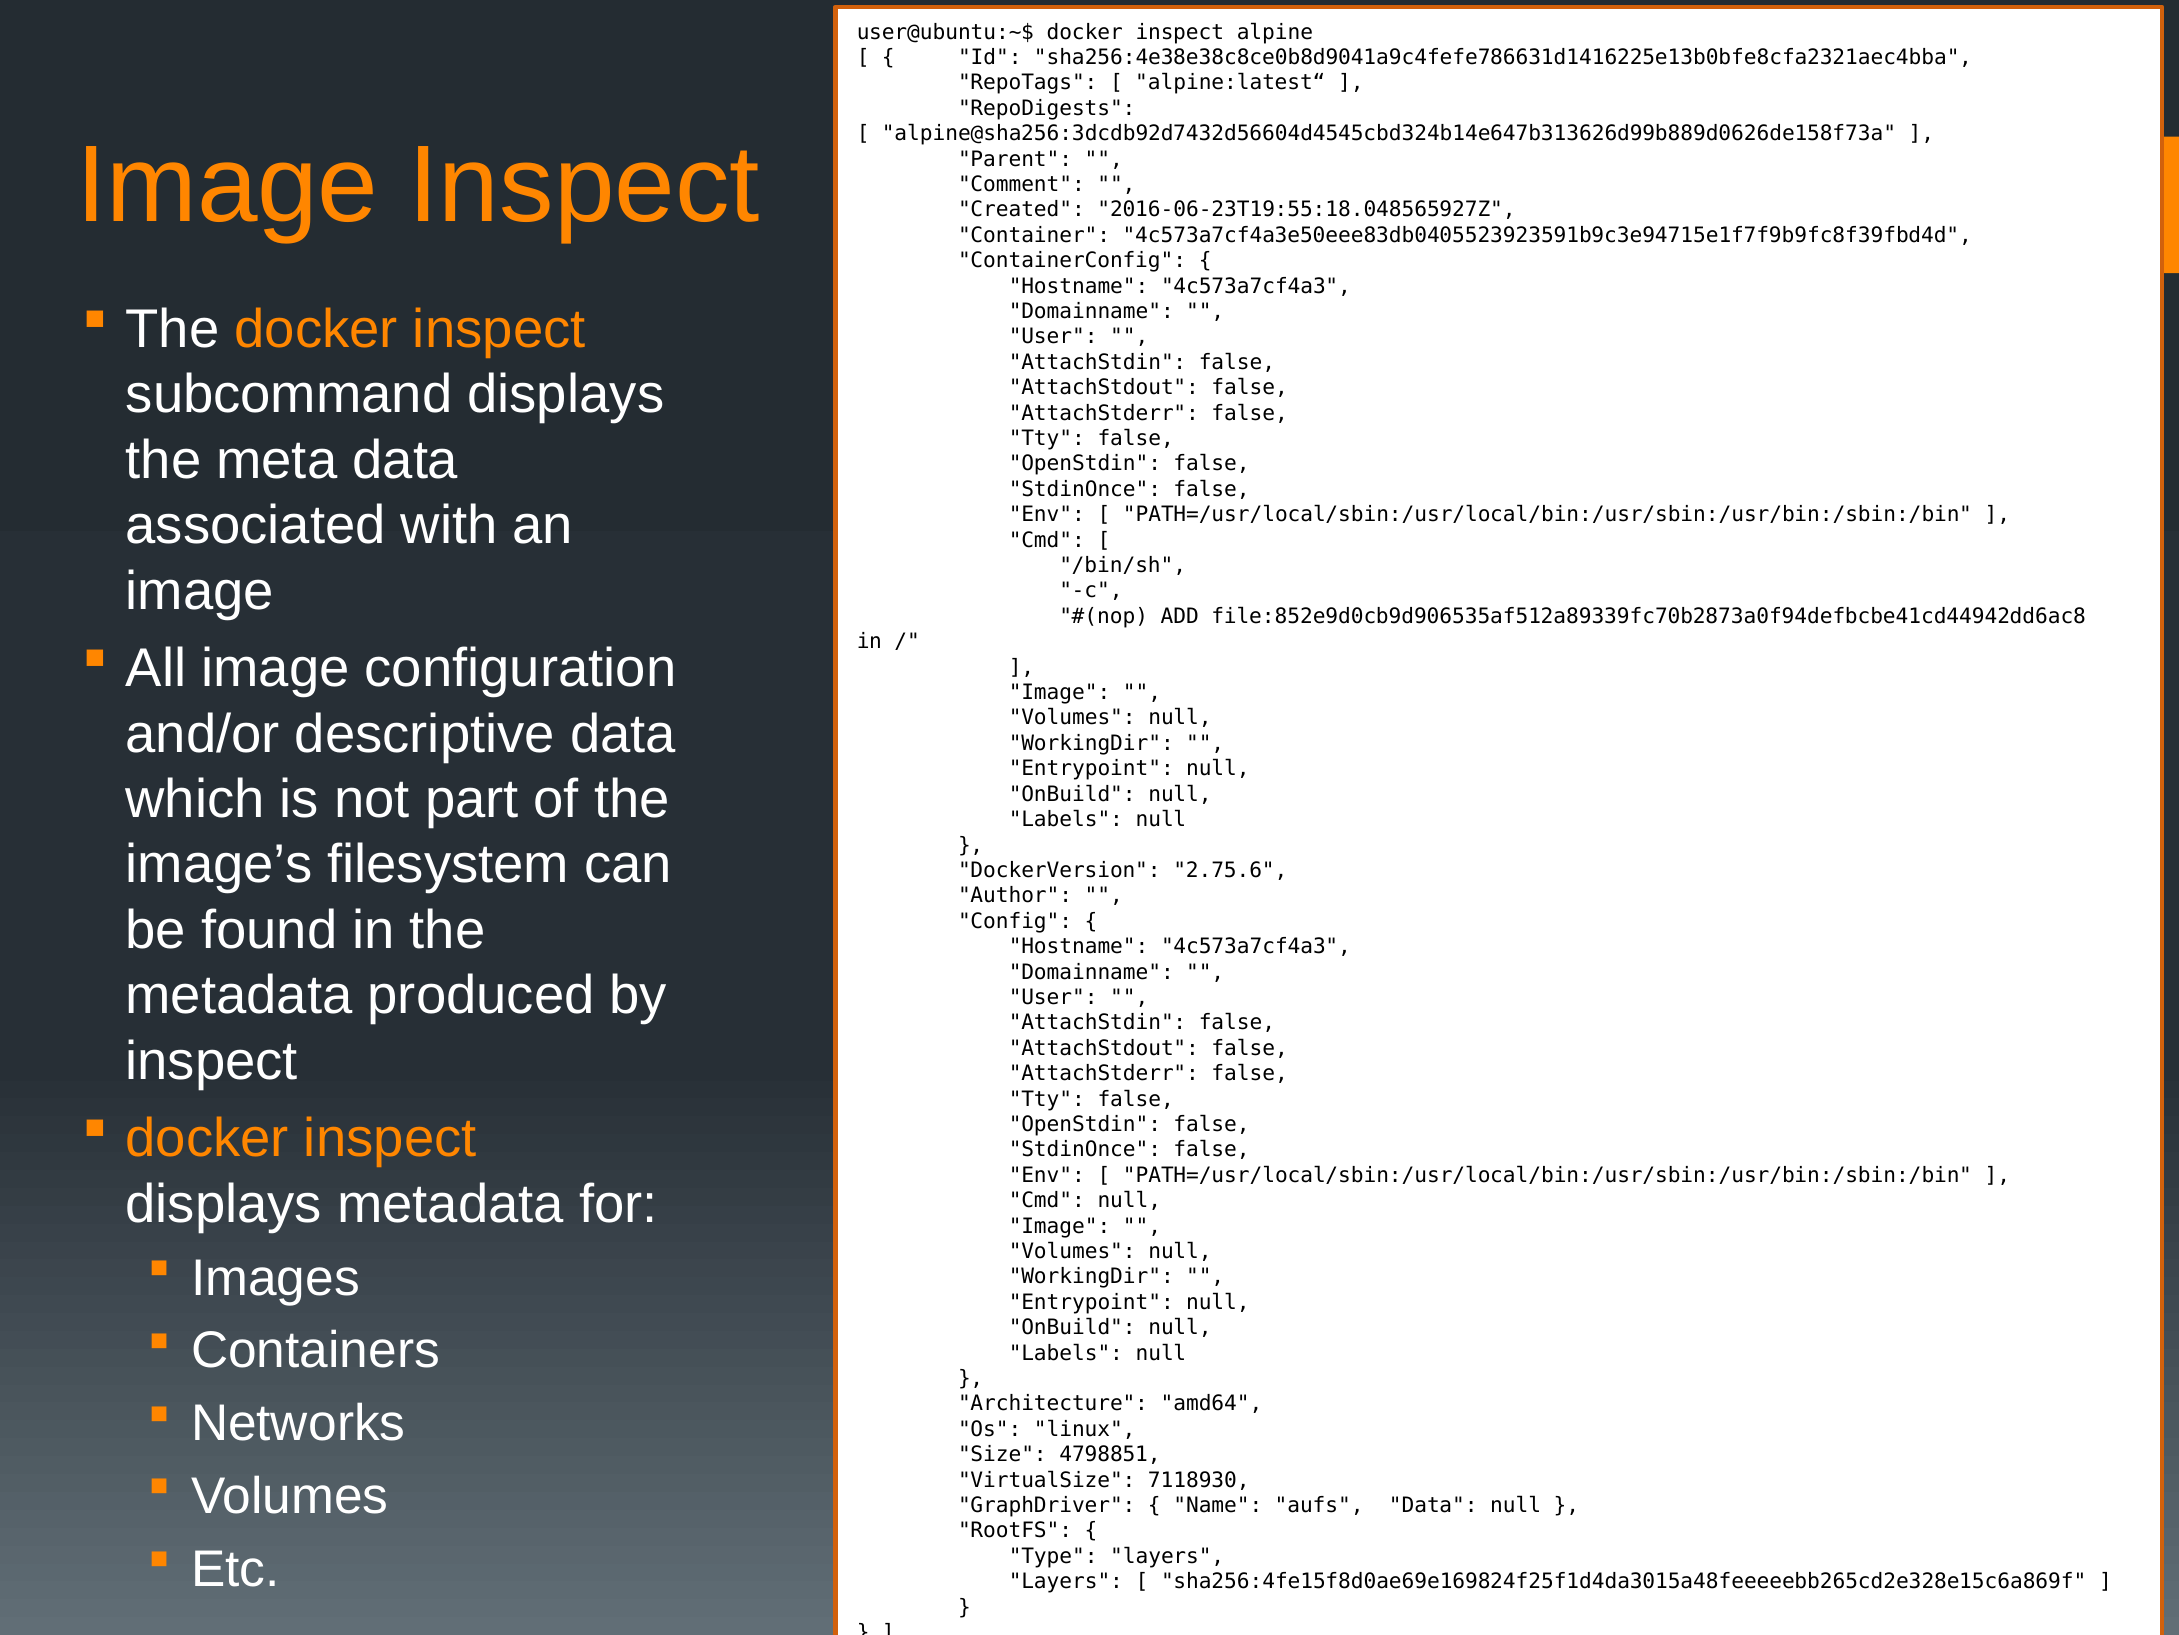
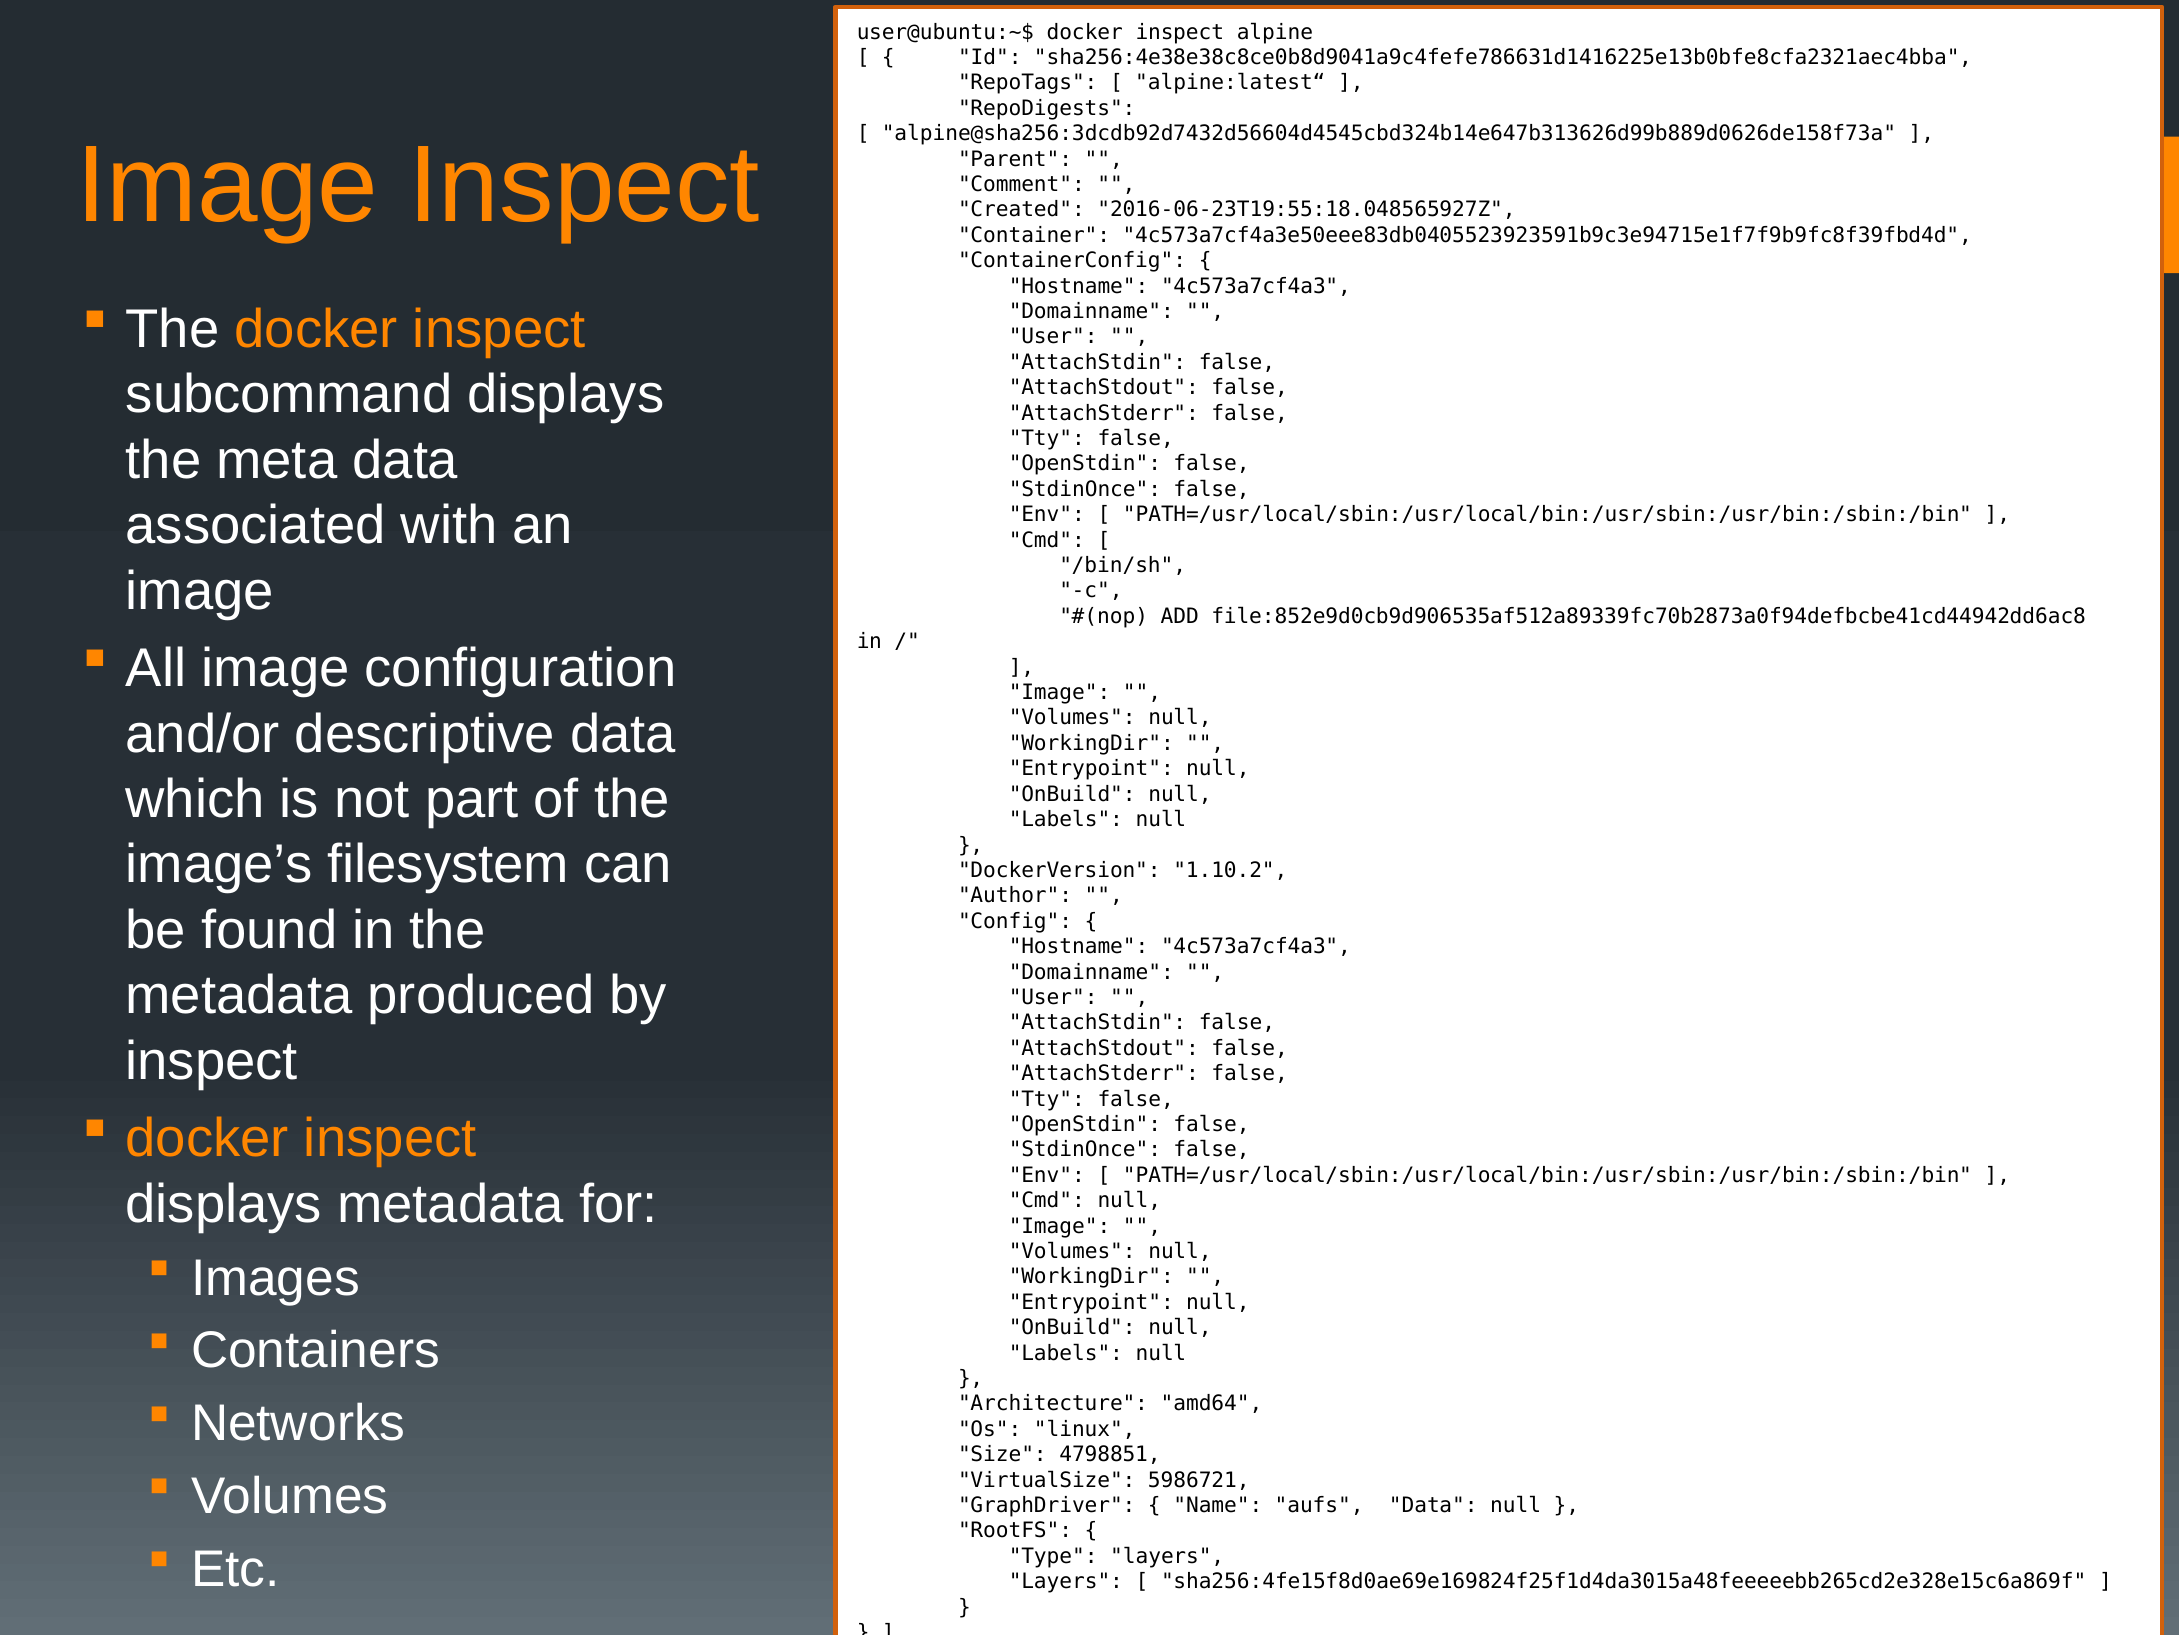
2.75.6: 2.75.6 -> 1.10.2 (1230, 870)
7118930: 7118930 -> 5986721 (1199, 1479)
